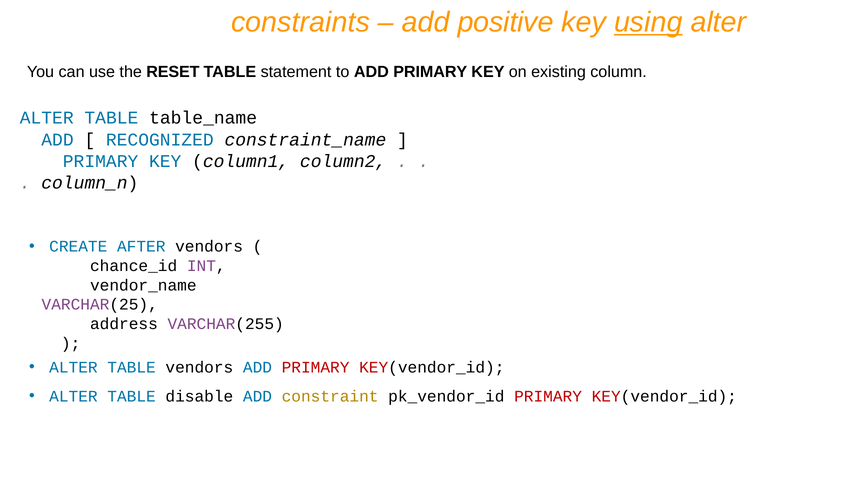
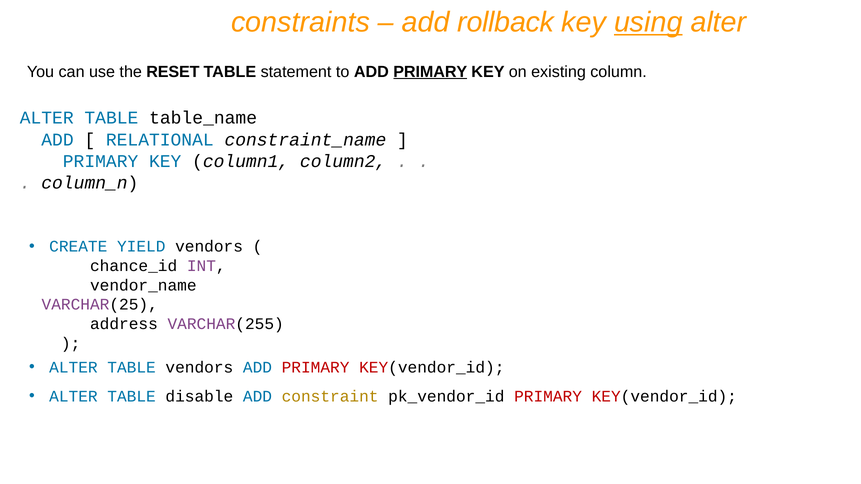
positive: positive -> rollback (506, 22)
PRIMARY underline: none -> present (430, 72)
RECOGNIZED: RECOGNIZED -> RELATIONAL (160, 140)
AFTER: AFTER -> YIELD (141, 247)
